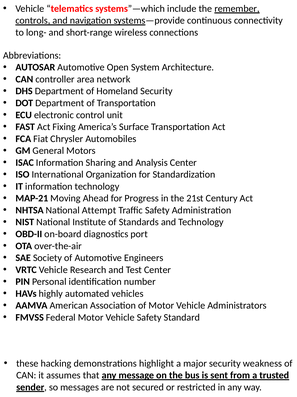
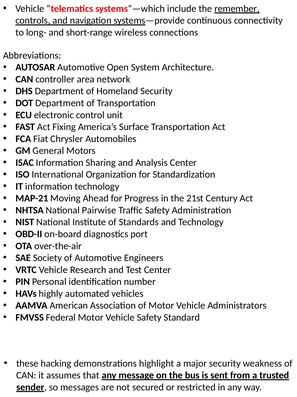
Attempt: Attempt -> Pairwise (99, 210)
